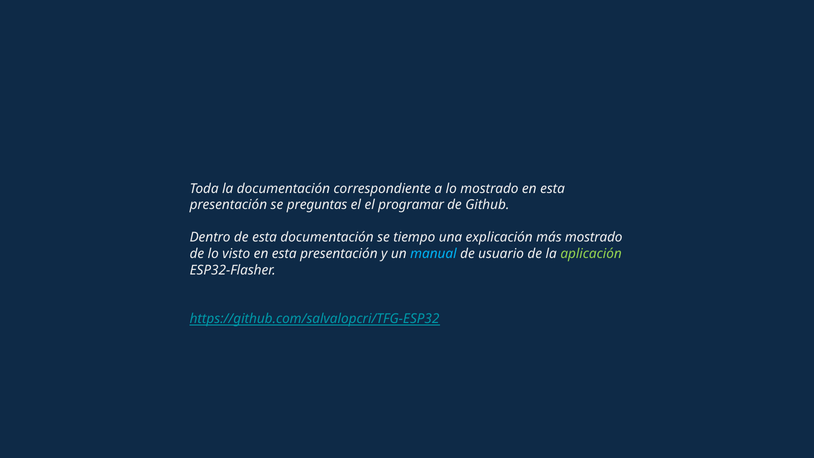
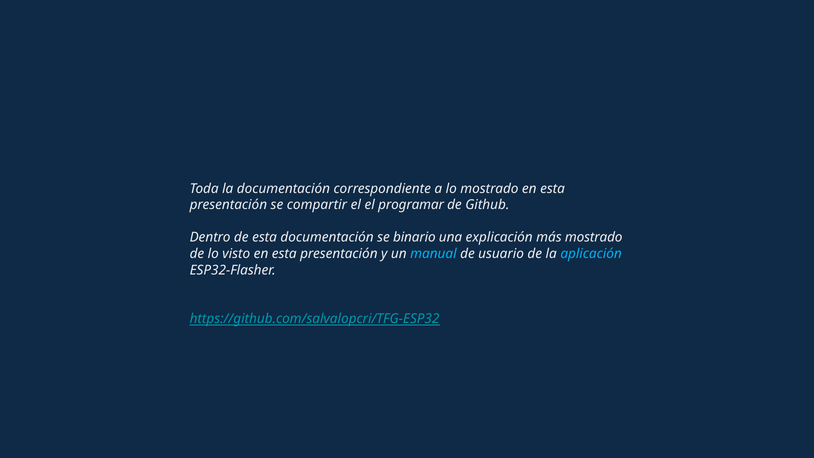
preguntas: preguntas -> compartir (317, 205)
tiempo: tiempo -> binario (414, 237)
aplicación colour: light green -> light blue (591, 254)
